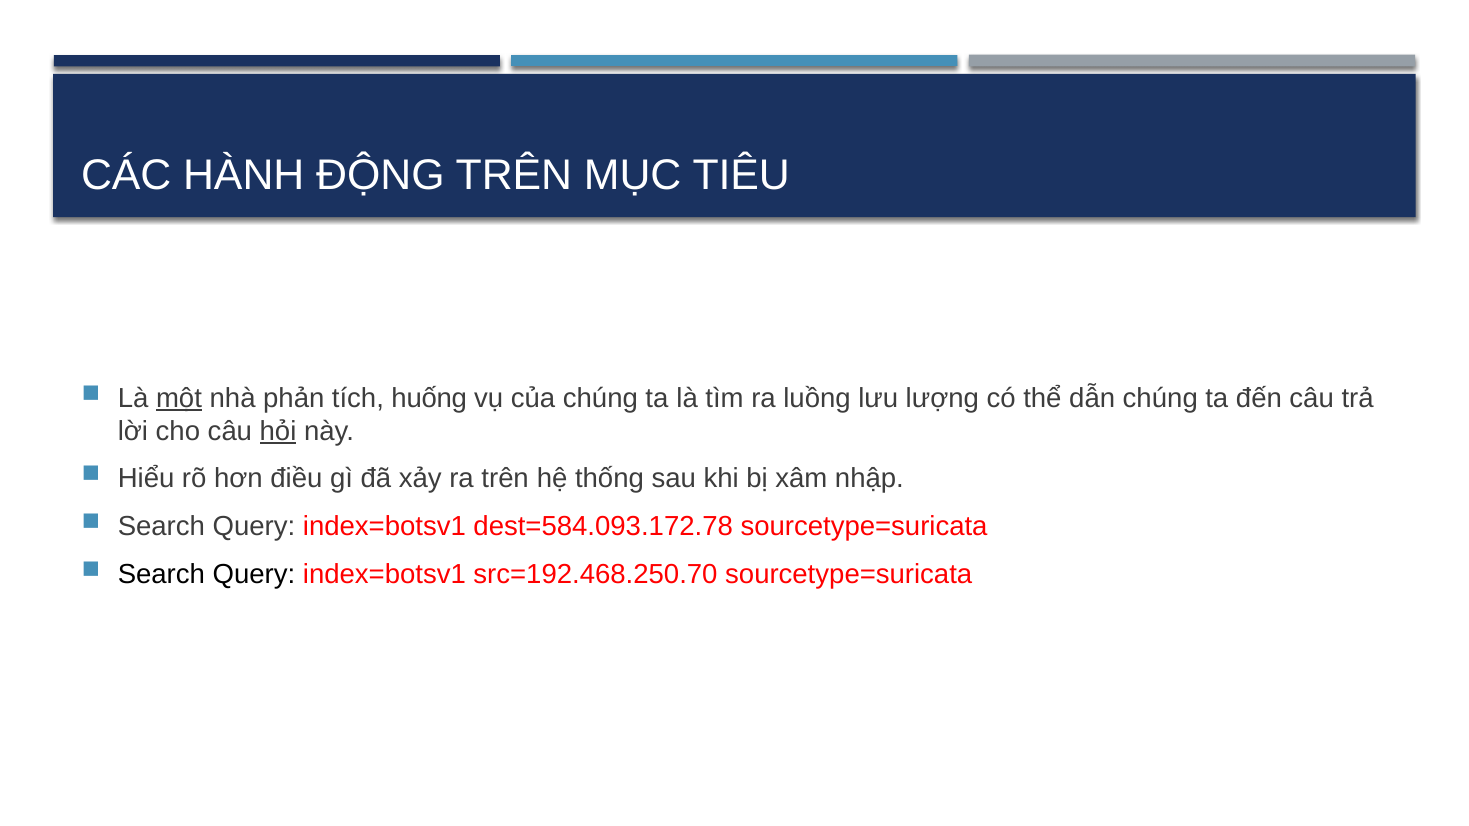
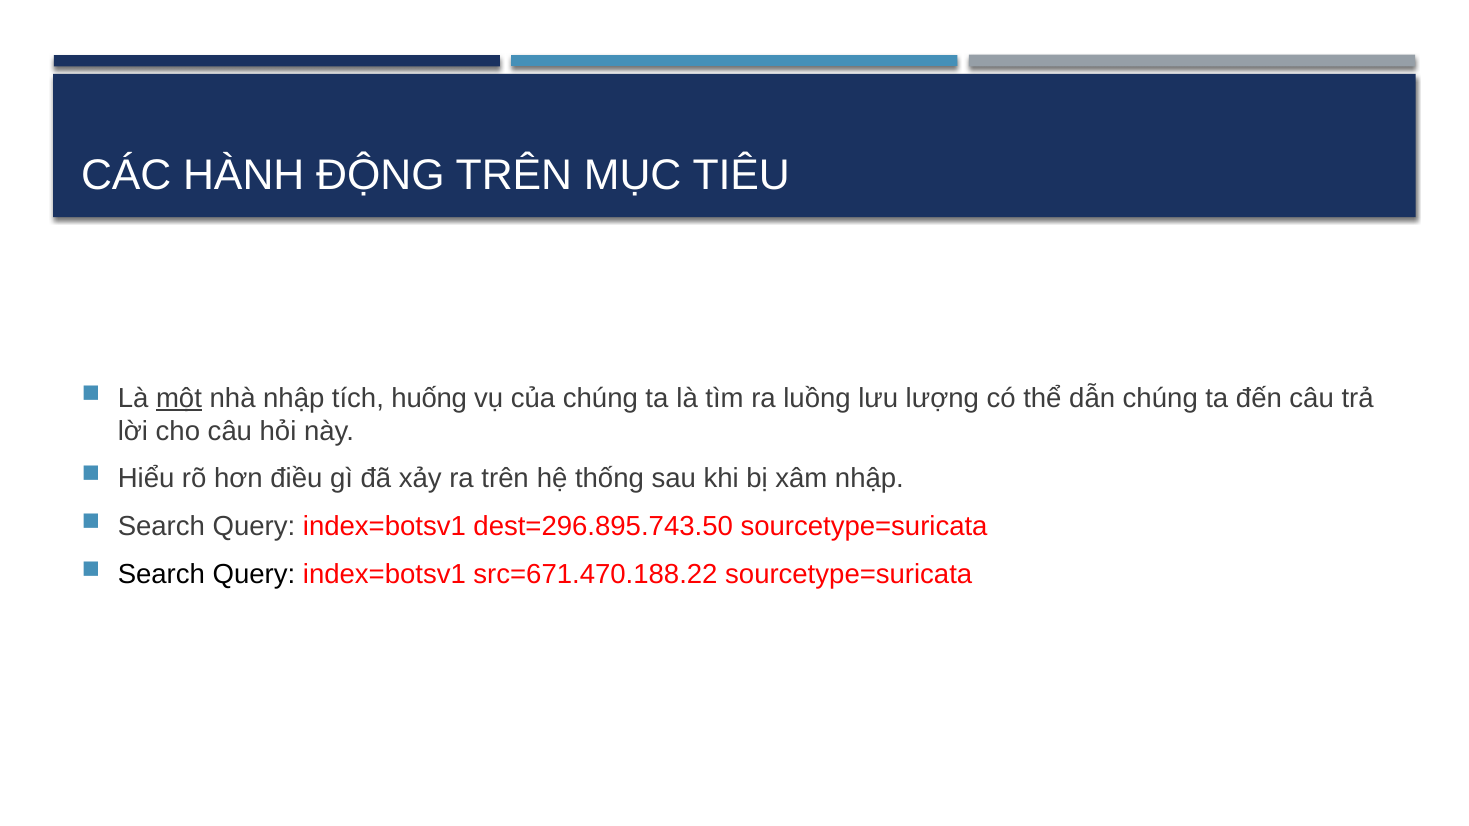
nhà phản: phản -> nhập (294, 398)
hỏi underline: present -> none (278, 431)
dest=584.093.172.78: dest=584.093.172.78 -> dest=296.895.743.50 (603, 527)
src=192.468.250.70: src=192.468.250.70 -> src=671.470.188.22 (595, 574)
